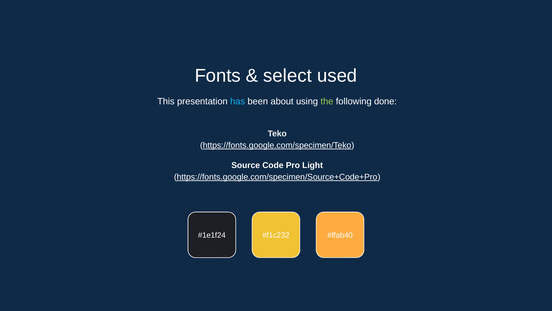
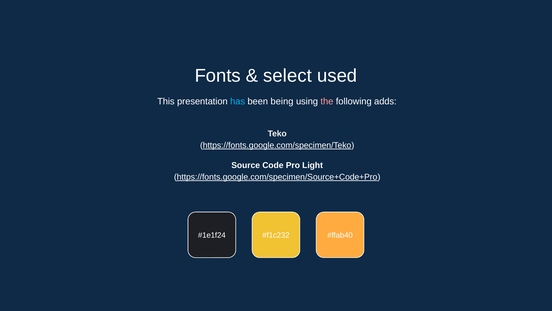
about: about -> being (282, 101)
the colour: light green -> pink (327, 101)
done: done -> adds (385, 101)
